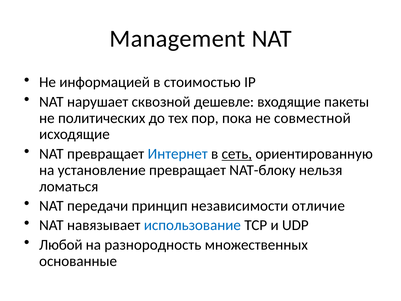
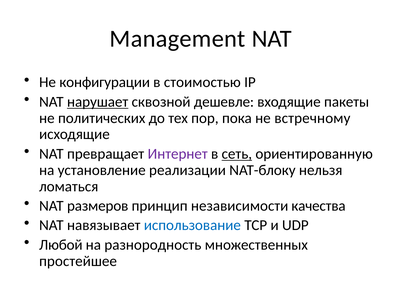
информацией: информацией -> конфигурации (105, 82)
нарушает underline: none -> present (98, 102)
совместной: совместной -> встречному (312, 118)
Интернет colour: blue -> purple (178, 154)
установление превращает: превращает -> реализации (187, 170)
передачи: передачи -> размеров (98, 206)
отличие: отличие -> качества (319, 206)
основанные: основанные -> простейшее (78, 261)
